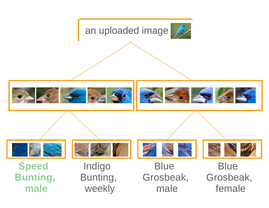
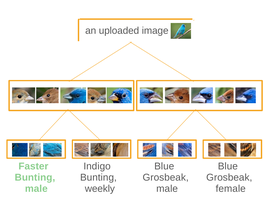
Speed: Speed -> Faster (33, 166)
